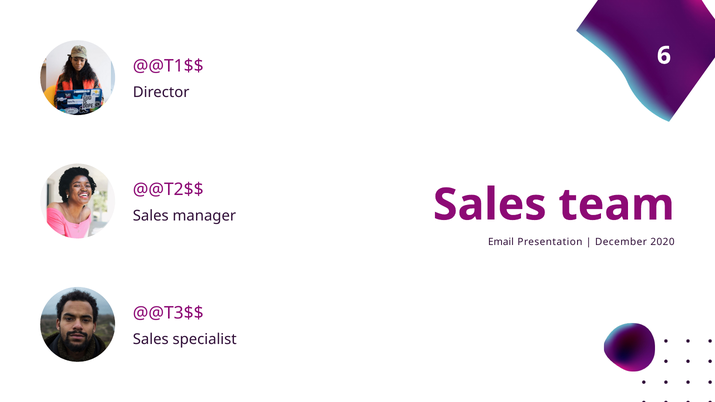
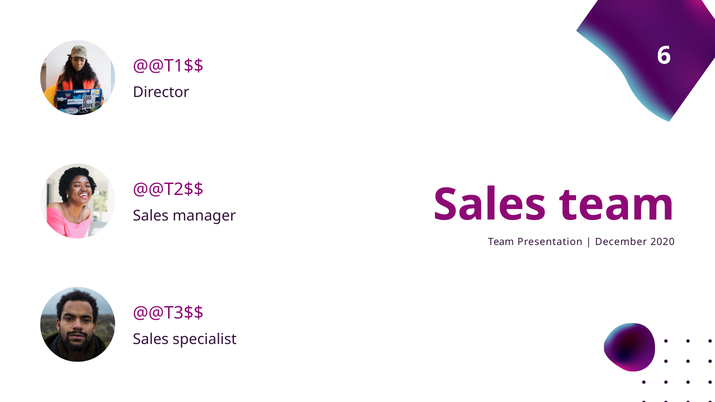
Email: Email -> Team (501, 242)
